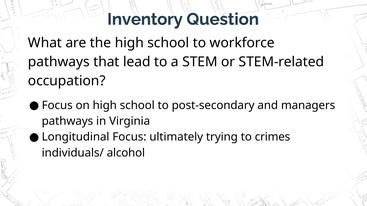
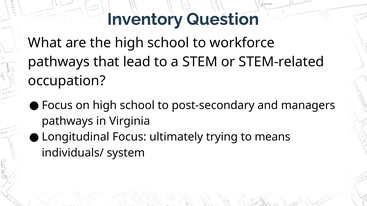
crimes: crimes -> means (273, 137)
alcohol: alcohol -> system (126, 153)
